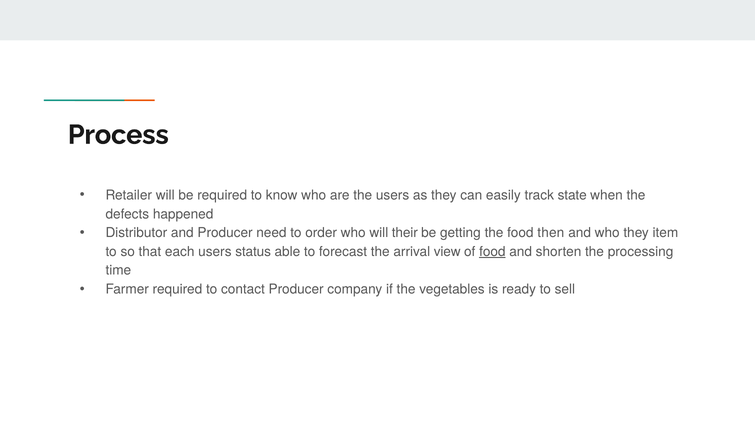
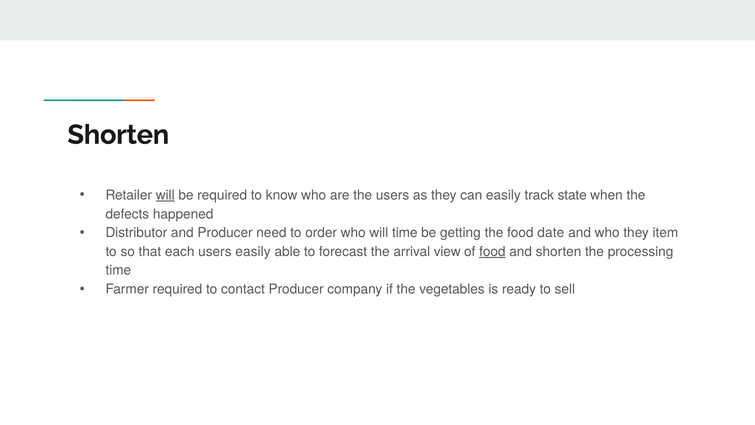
Process: Process -> Shorten (118, 135)
will underline: none -> present (165, 195)
will their: their -> time (405, 233)
then: then -> date (551, 233)
users status: status -> easily (253, 251)
